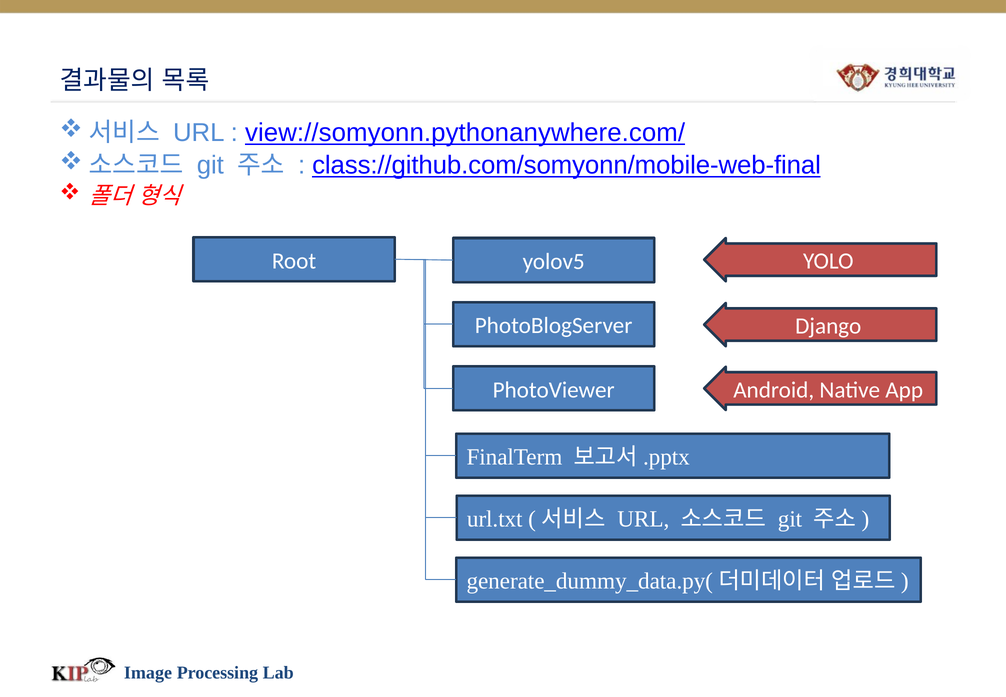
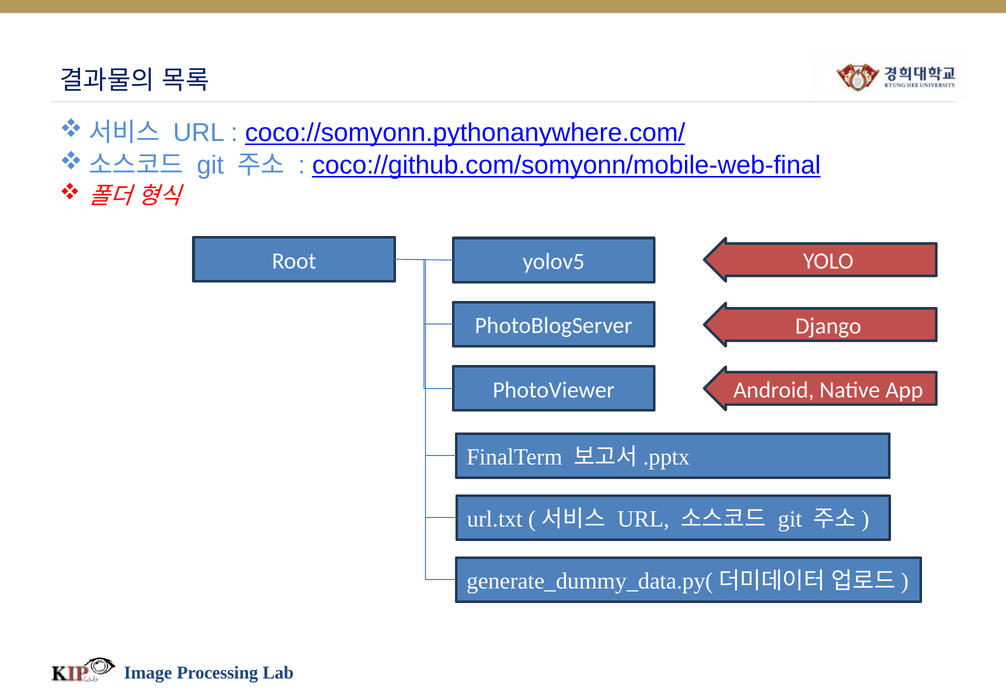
view://somyonn.pythonanywhere.com/: view://somyonn.pythonanywhere.com/ -> coco://somyonn.pythonanywhere.com/ (465, 133)
class://github.com/somyonn/mobile-web-final: class://github.com/somyonn/mobile-web-final -> coco://github.com/somyonn/mobile-web-final (567, 165)
